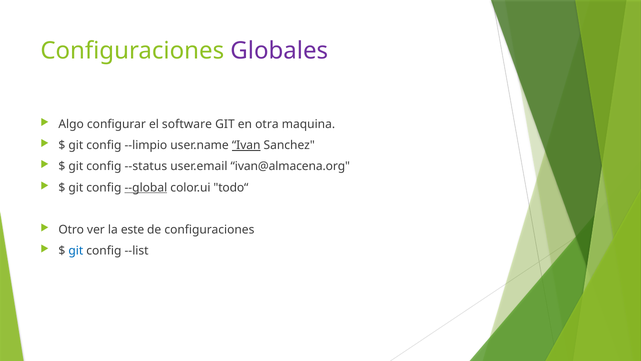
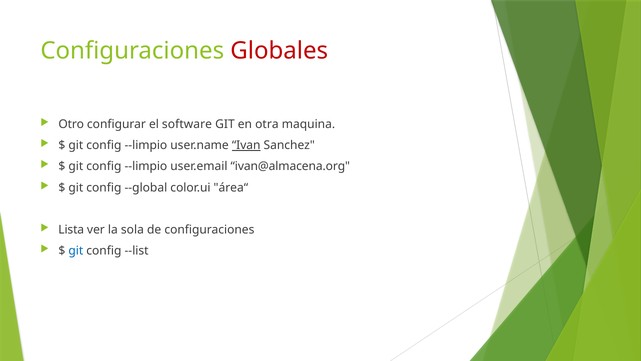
Globales colour: purple -> red (279, 51)
Algo: Algo -> Otro (71, 124)
--status: --status -> --limpio (146, 166)
--global underline: present -> none (146, 187)
todo“: todo“ -> área“ (231, 187)
Otro: Otro -> Lista (71, 230)
este: este -> sola (132, 230)
